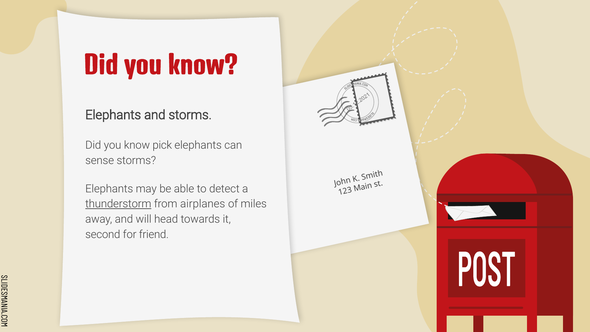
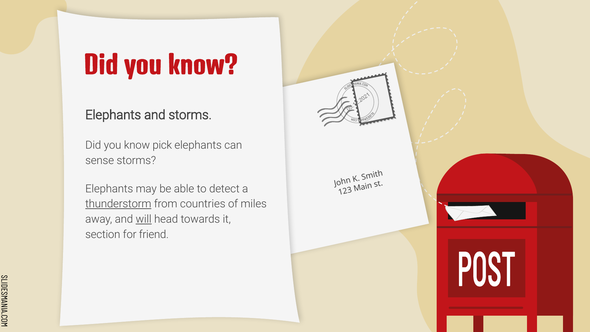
airplanes: airplanes -> countries (203, 204)
will underline: none -> present (144, 219)
second: second -> section (103, 234)
